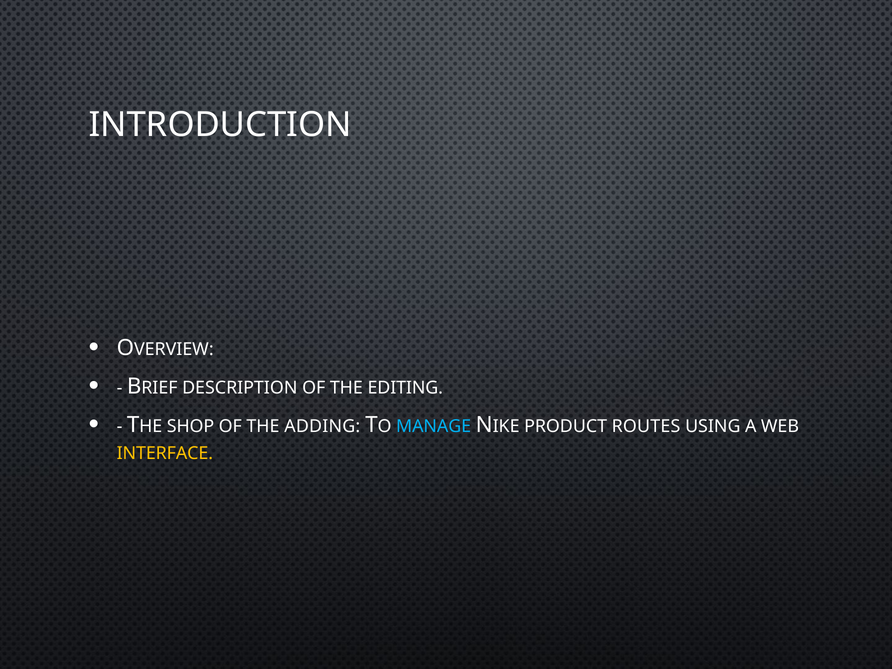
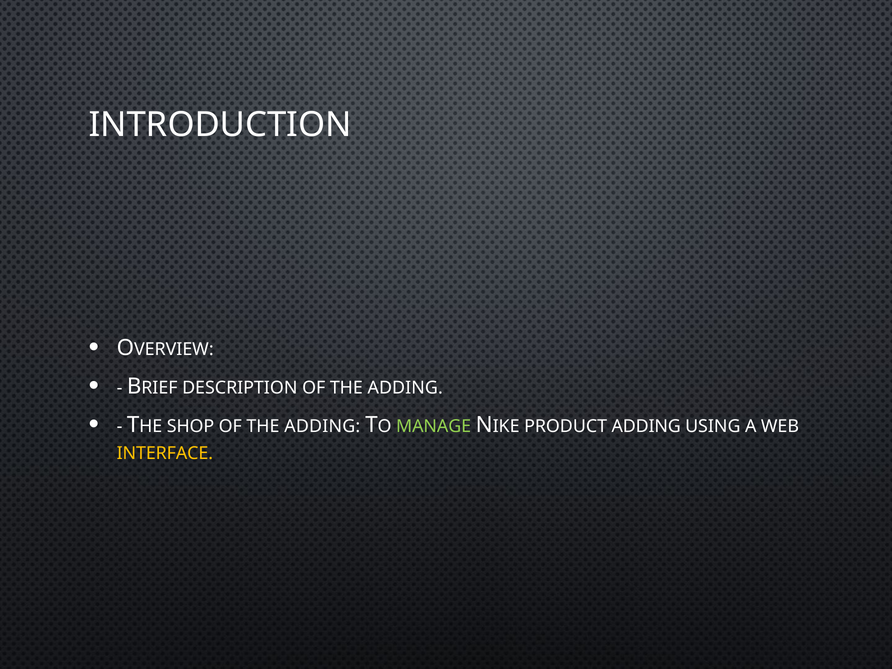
DESCRIPTION OF THE EDITING: EDITING -> ADDING (405, 388)
MANAGE colour: light blue -> light green (434, 426)
PRODUCT ROUTES: ROUTES -> ADDING (646, 426)
